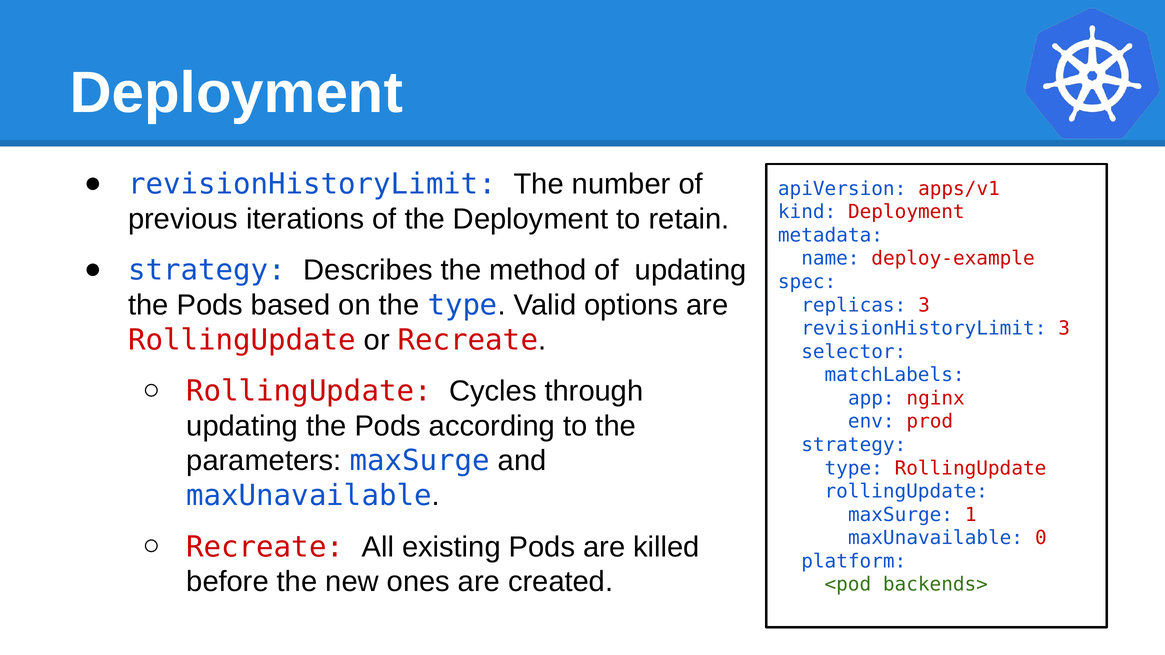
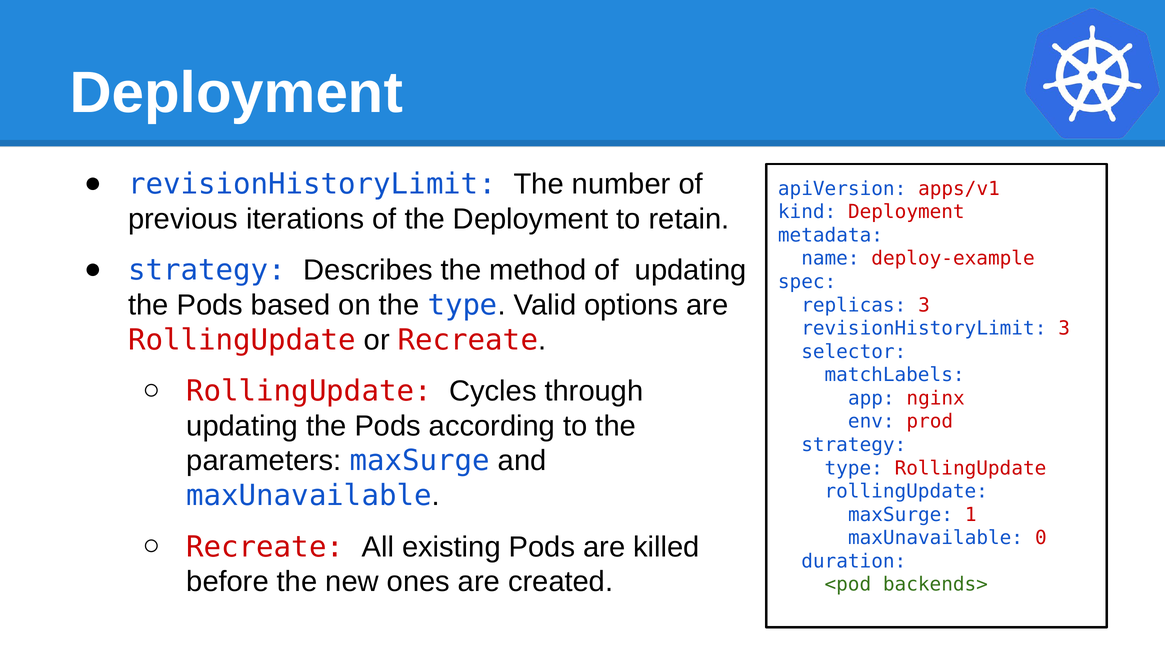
platform: platform -> duration (854, 562)
